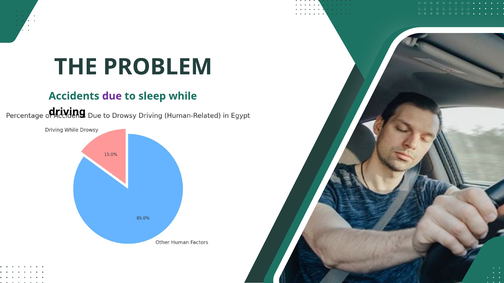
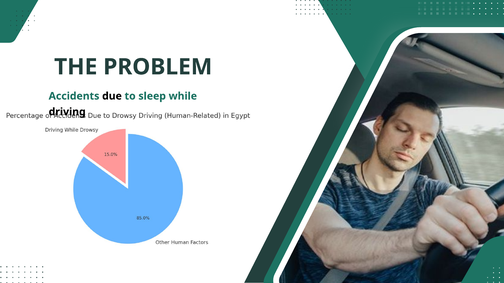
due colour: purple -> black (112, 96)
